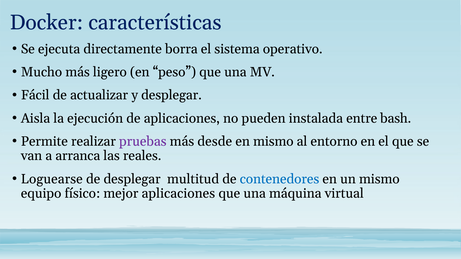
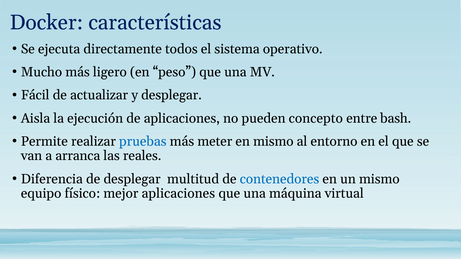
borra: borra -> todos (181, 49)
instalada: instalada -> concepto (316, 118)
pruebas colour: purple -> blue (143, 142)
desde: desde -> meter (215, 142)
Loguearse: Loguearse -> Diferencia (52, 179)
